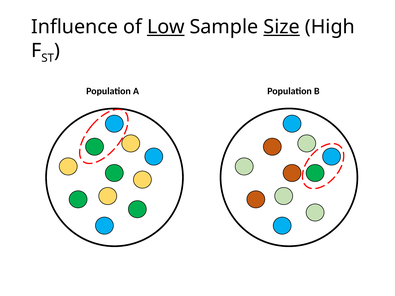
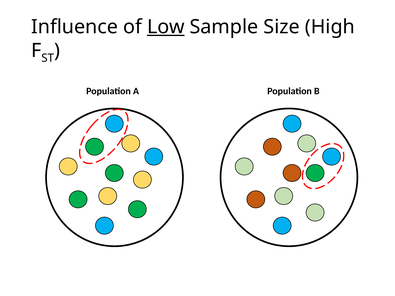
Size underline: present -> none (282, 27)
